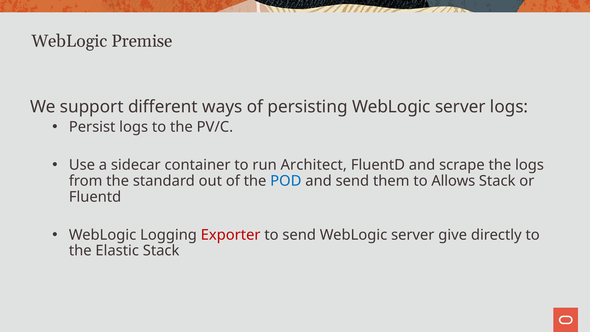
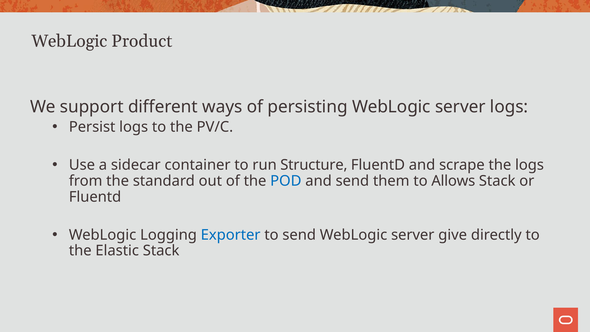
Premise: Premise -> Product (142, 41)
Architect: Architect -> Structure (314, 165)
Exporter colour: red -> blue (231, 235)
